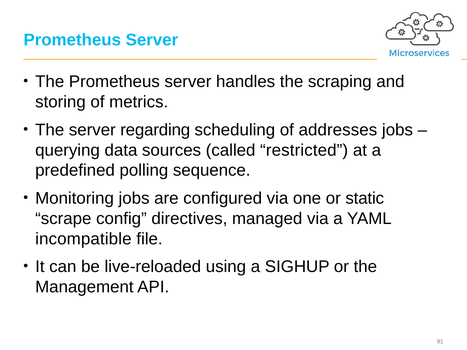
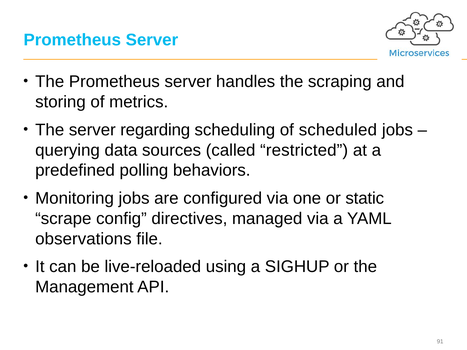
addresses: addresses -> scheduled (338, 130)
sequence: sequence -> behaviors (212, 170)
incompatible: incompatible -> observations (83, 239)
